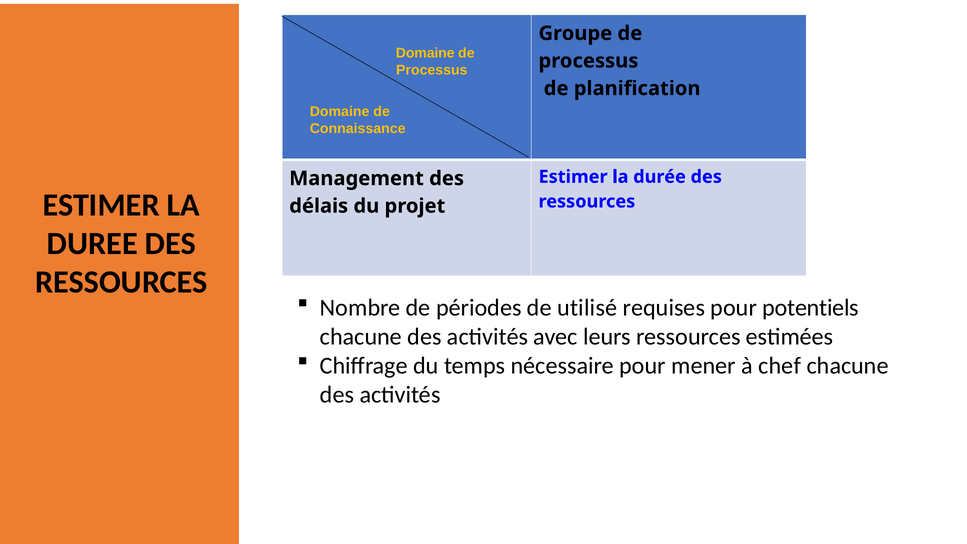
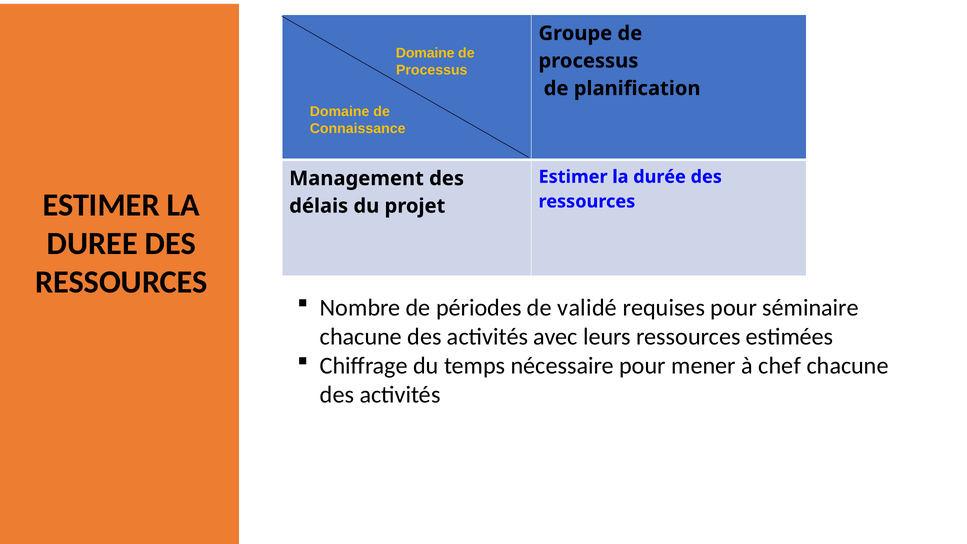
utilisé: utilisé -> validé (587, 308)
potentiels: potentiels -> séminaire (811, 308)
